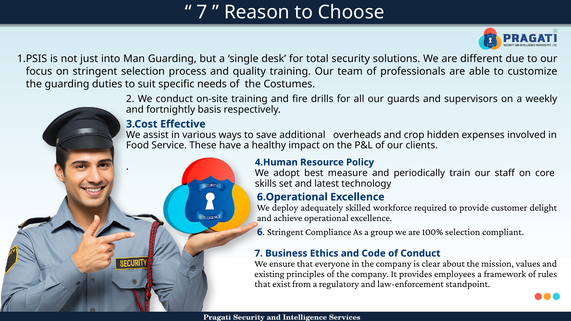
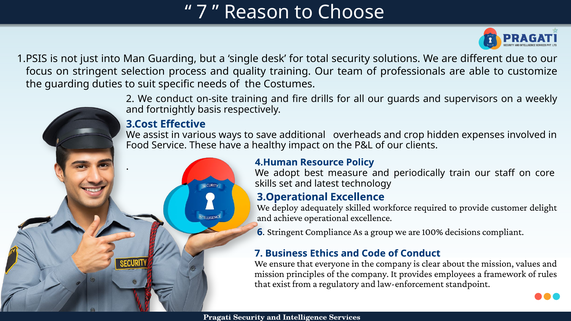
6.Operational: 6.Operational -> 3.Operational (292, 197)
100% selection: selection -> decisions (463, 232)
existing: existing -> mission (269, 274)
